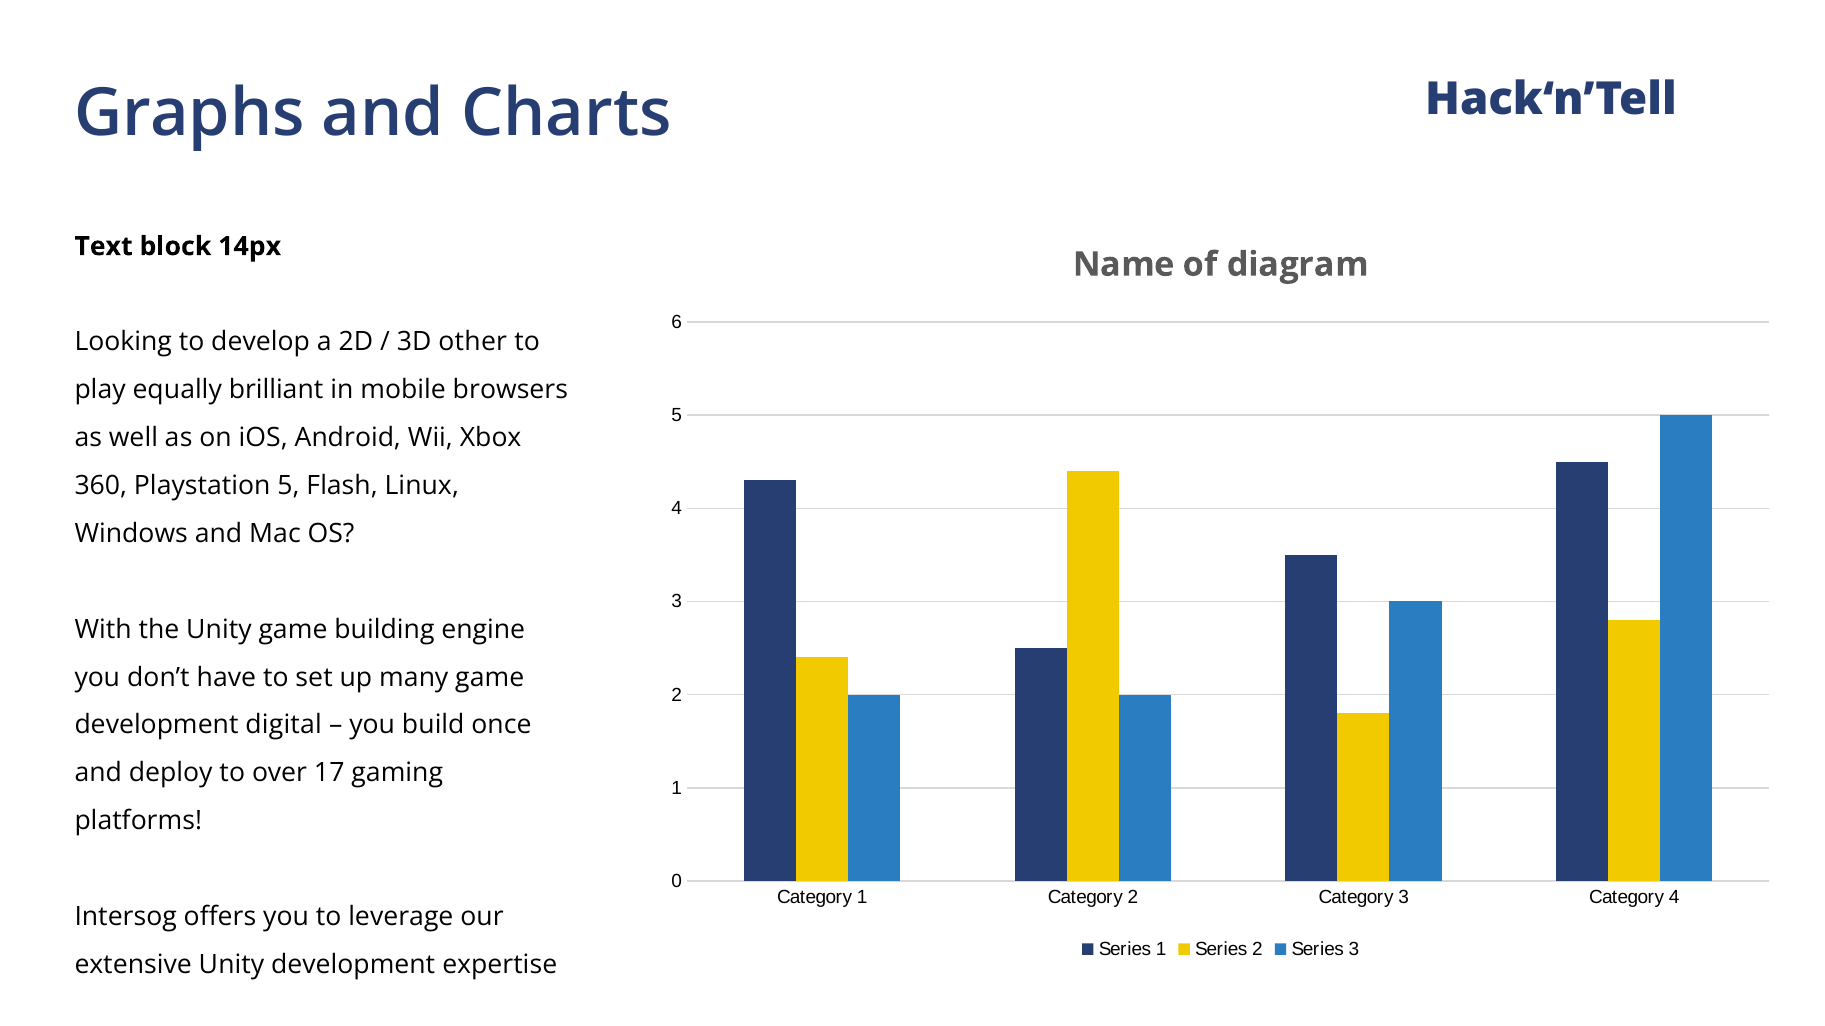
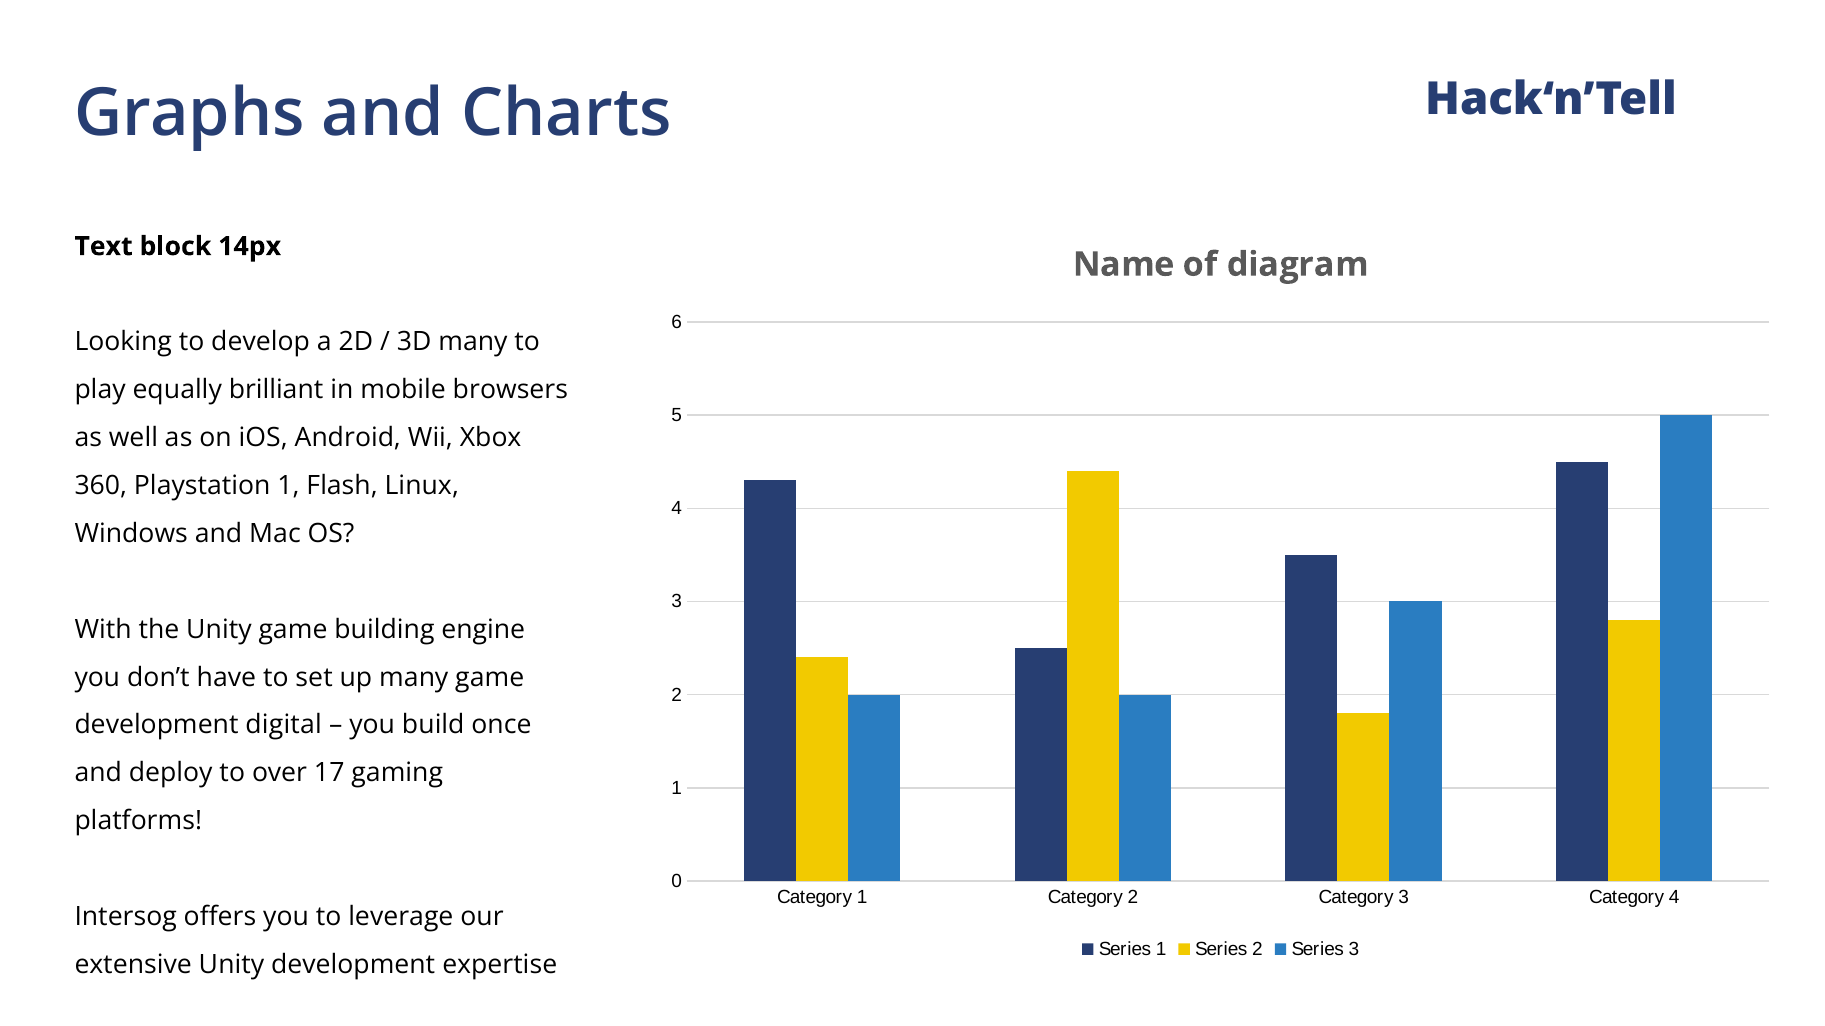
3D other: other -> many (473, 342)
Playstation 5: 5 -> 1 (289, 486)
